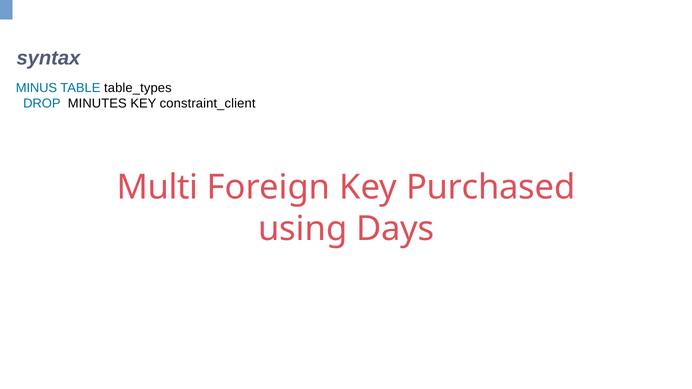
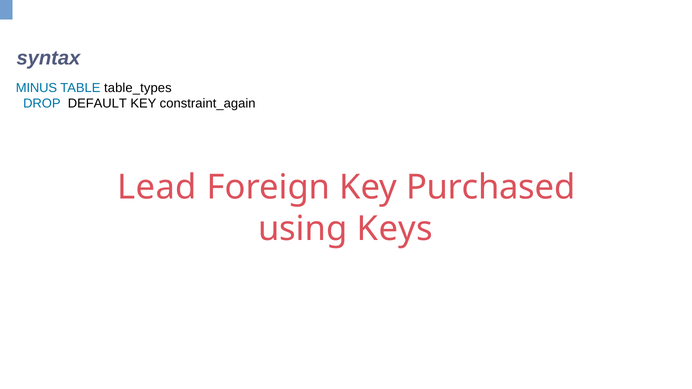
MINUTES: MINUTES -> DEFAULT (97, 104)
constraint_client: constraint_client -> constraint_again (208, 104)
Multi: Multi -> Lead (157, 188)
Days: Days -> Keys (395, 229)
